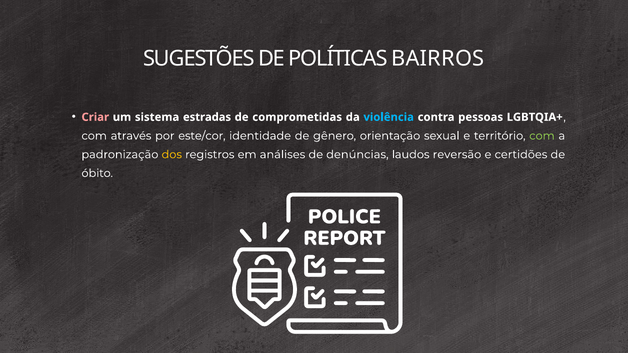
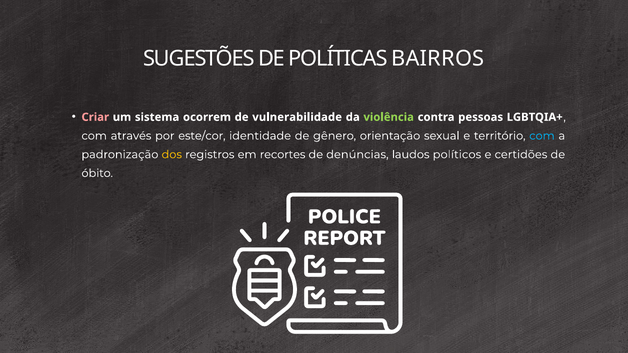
estradas: estradas -> ocorrem (207, 117)
comprometidas: comprometidas -> vulnerabilidade (297, 117)
violência colour: light blue -> light green (389, 117)
com colour: light green -> light blue (542, 136)
análises: análises -> recortes (283, 155)
reversão: reversão -> políticos (457, 155)
